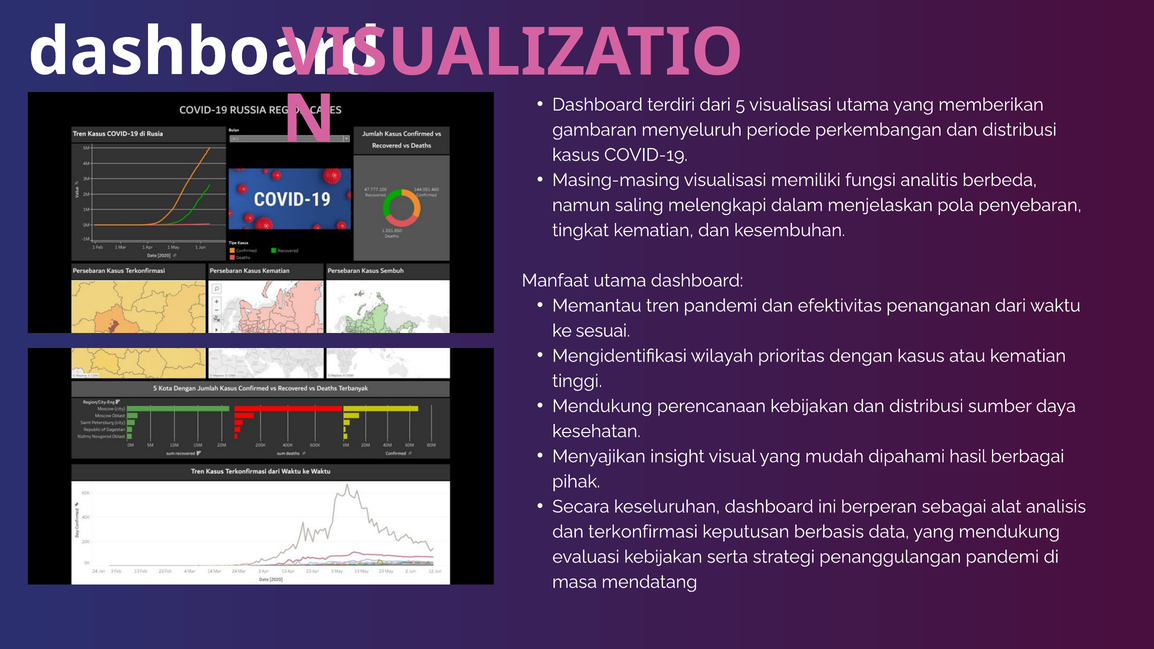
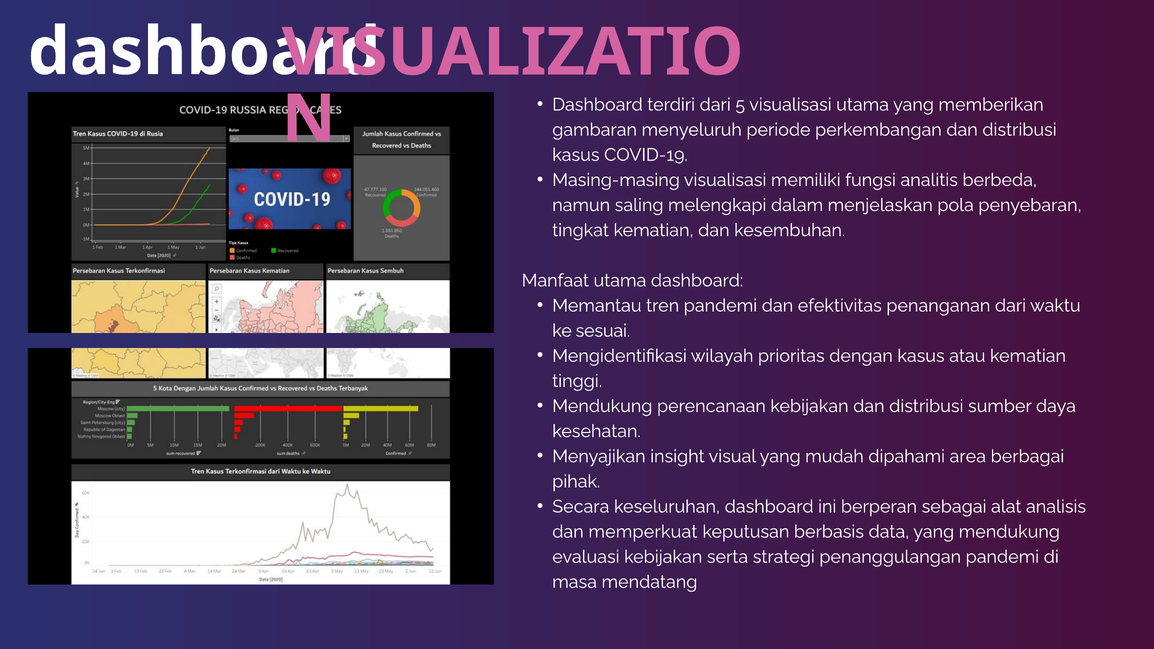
hasil: hasil -> area (968, 456)
terkonfirmasi: terkonfirmasi -> memperkuat (643, 532)
